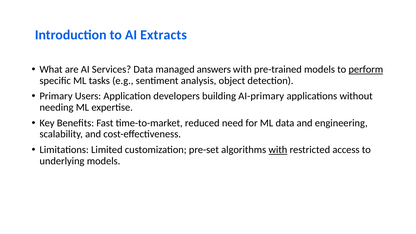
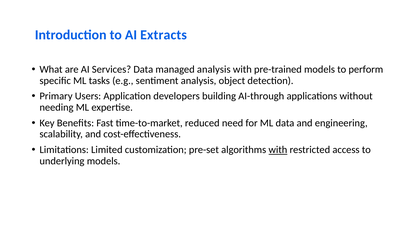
managed answers: answers -> analysis (214, 69)
perform underline: present -> none (366, 69)
AI-primary: AI-primary -> AI-through (261, 96)
